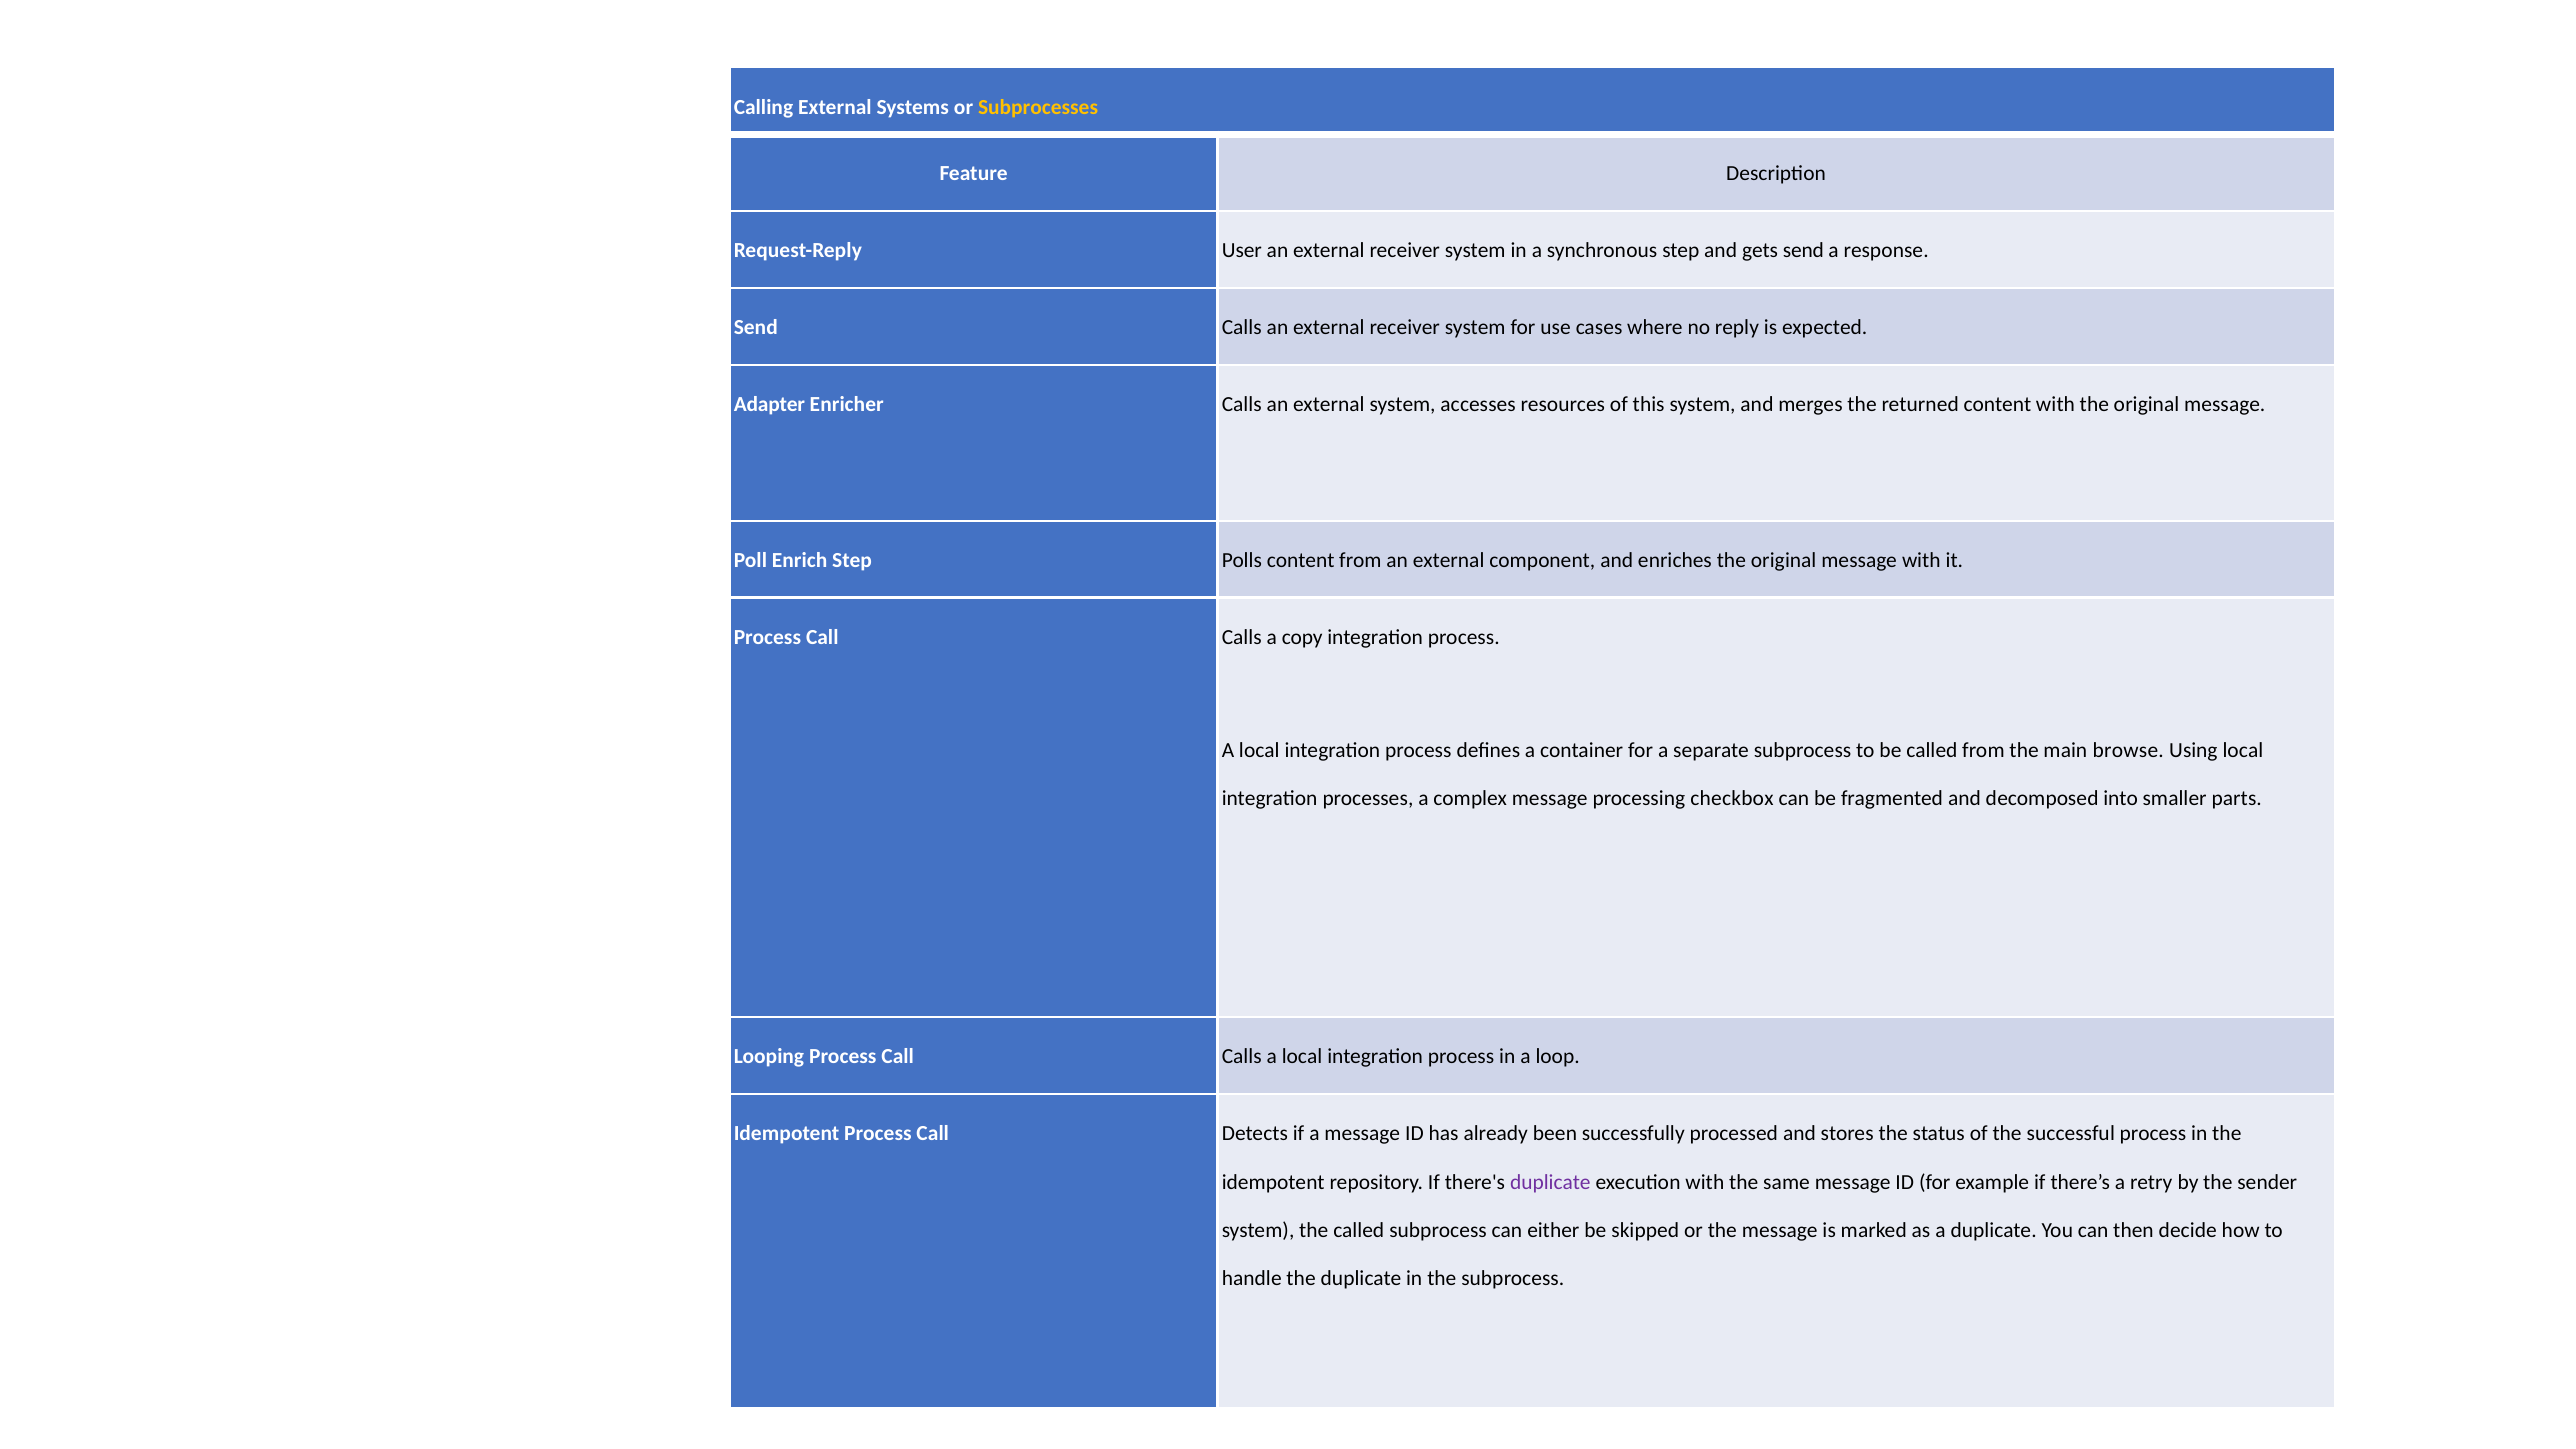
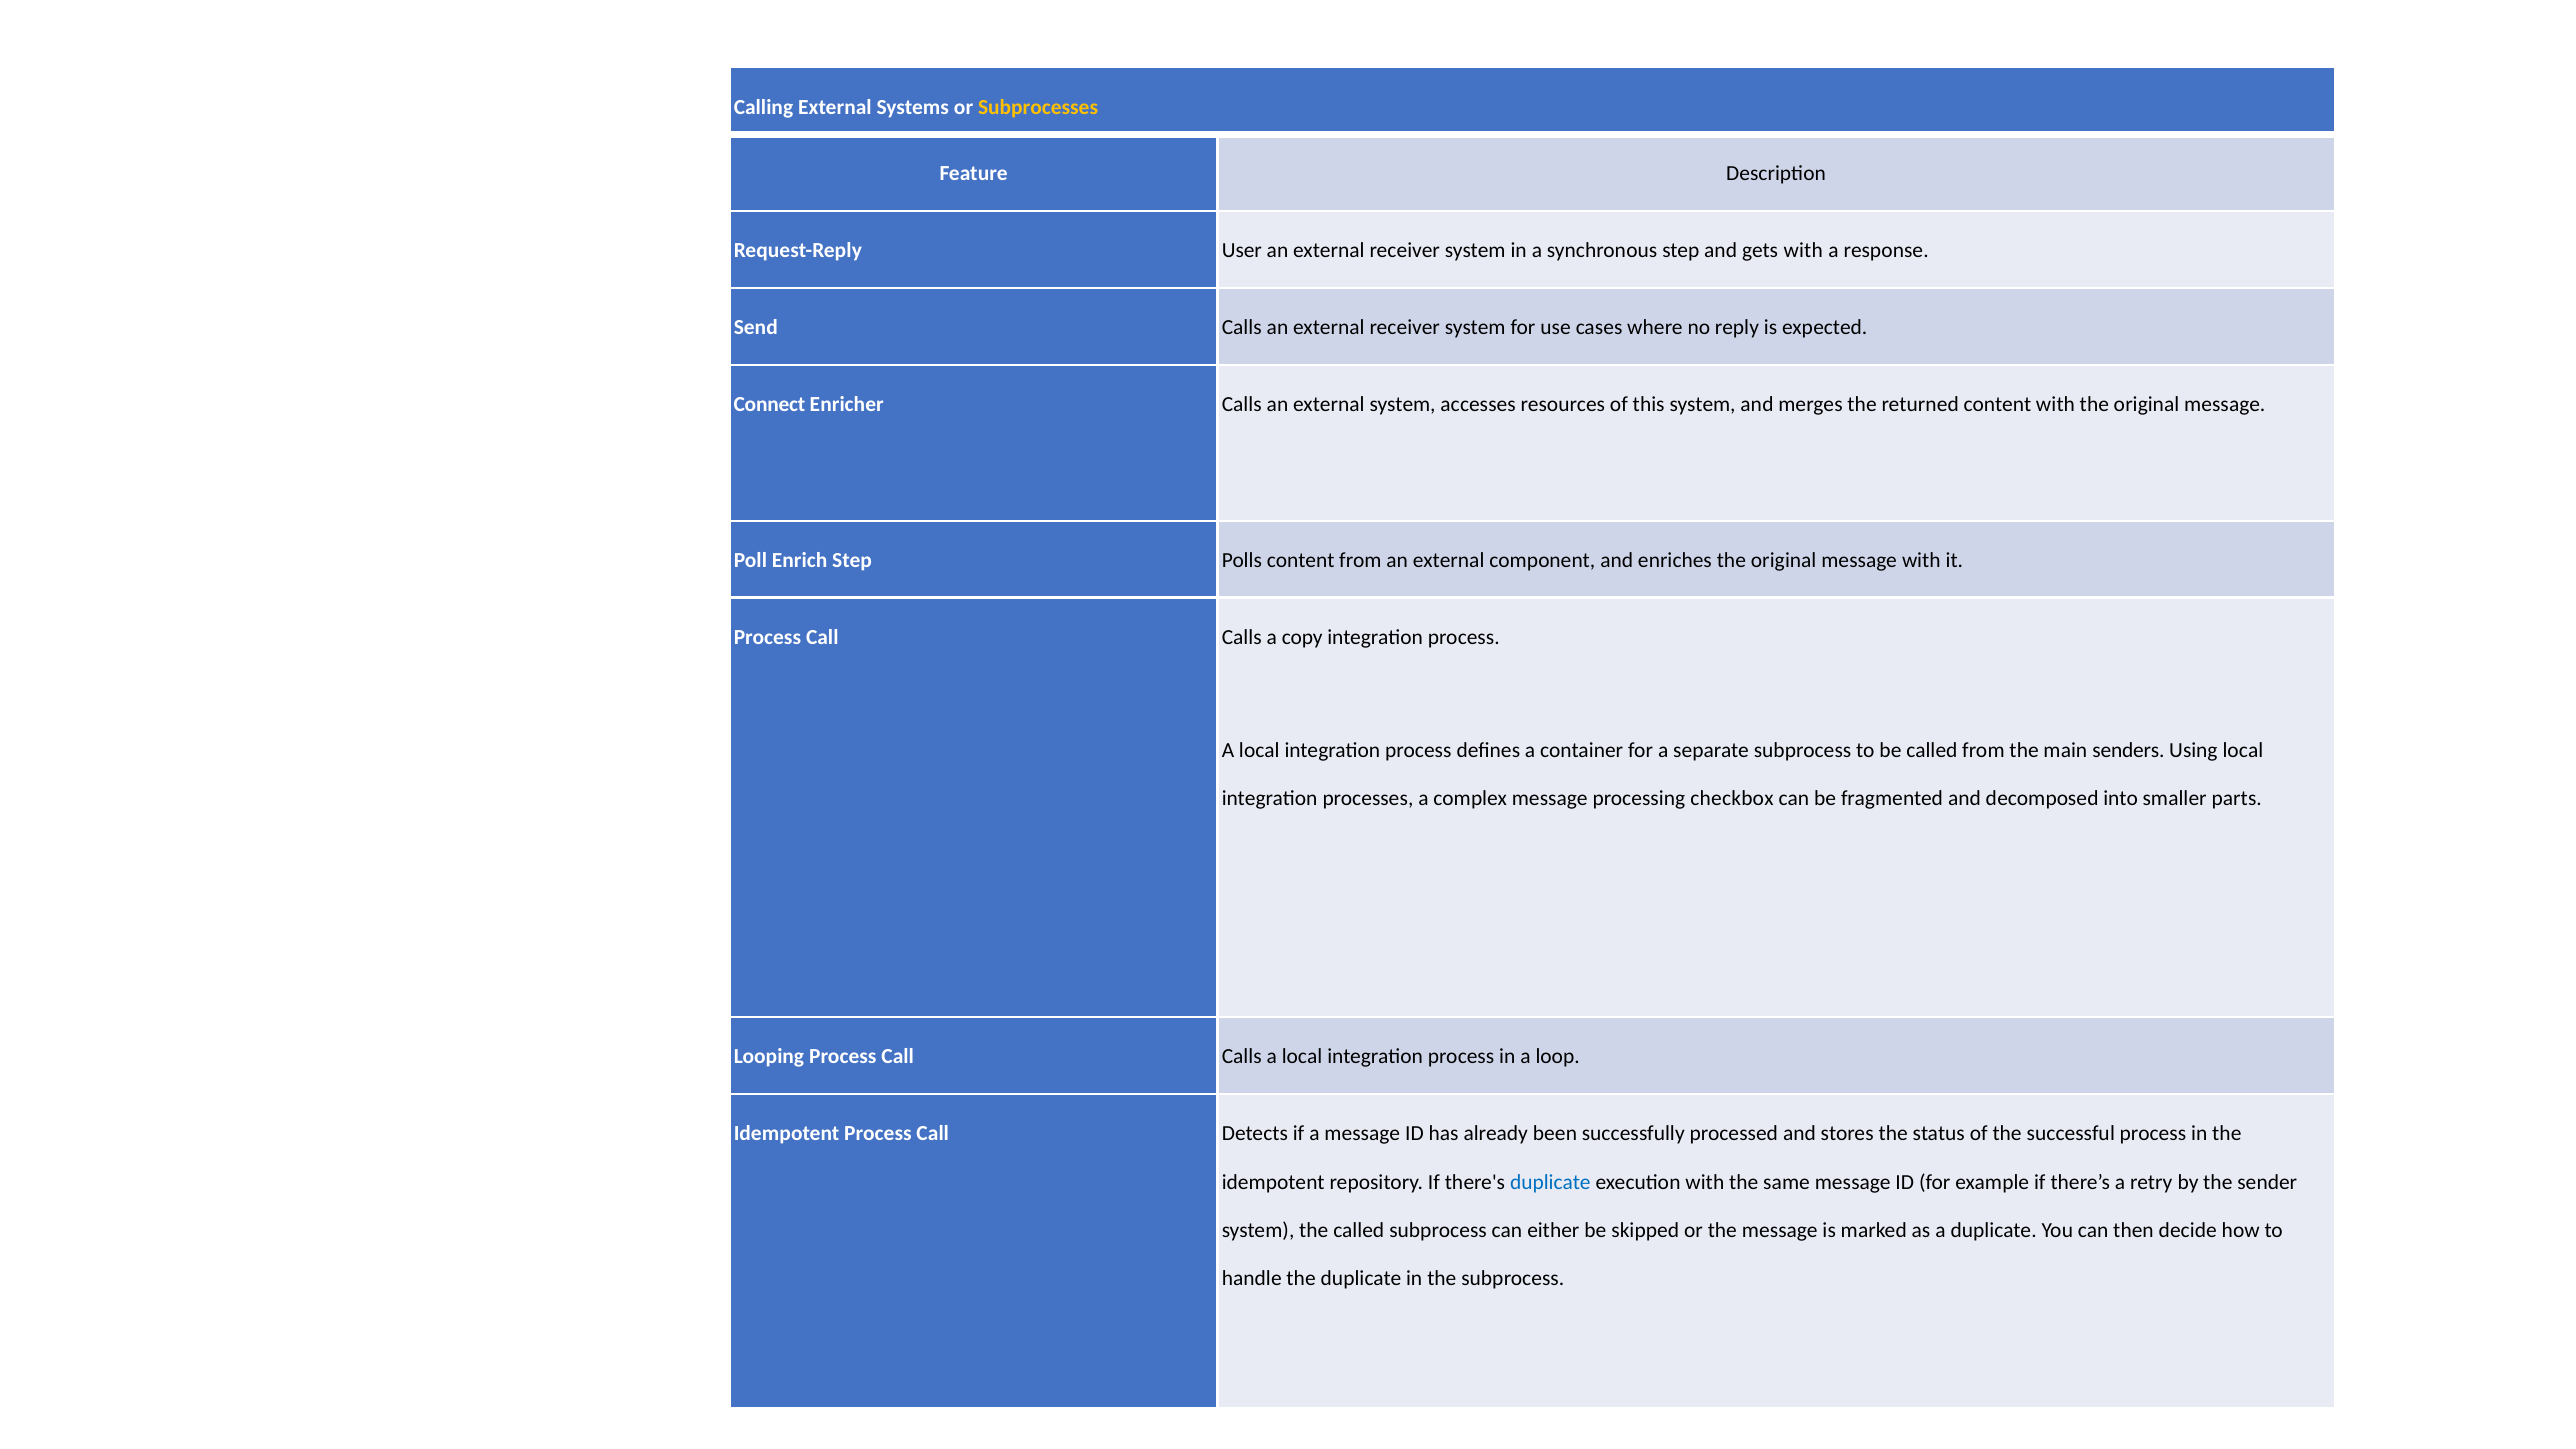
gets send: send -> with (1803, 251)
Adapter: Adapter -> Connect (769, 405)
browse: browse -> senders (2128, 750)
duplicate colour: purple -> blue (1550, 1182)
